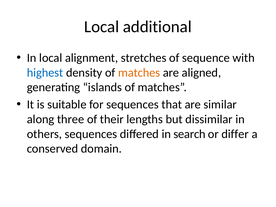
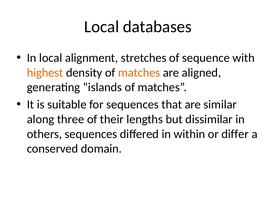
additional: additional -> databases (157, 27)
highest colour: blue -> orange (45, 73)
search: search -> within (189, 134)
